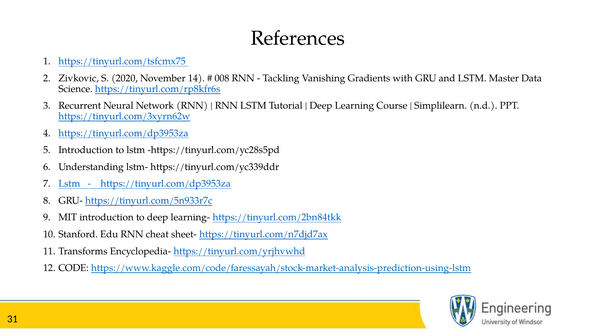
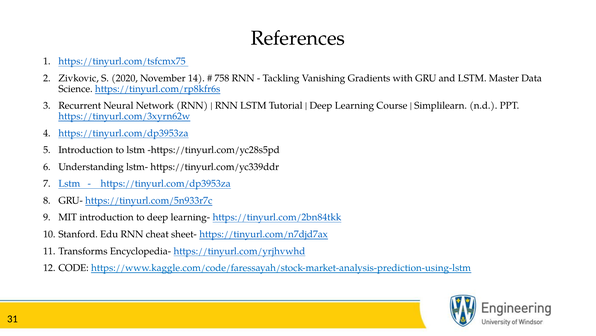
008: 008 -> 758 (222, 78)
